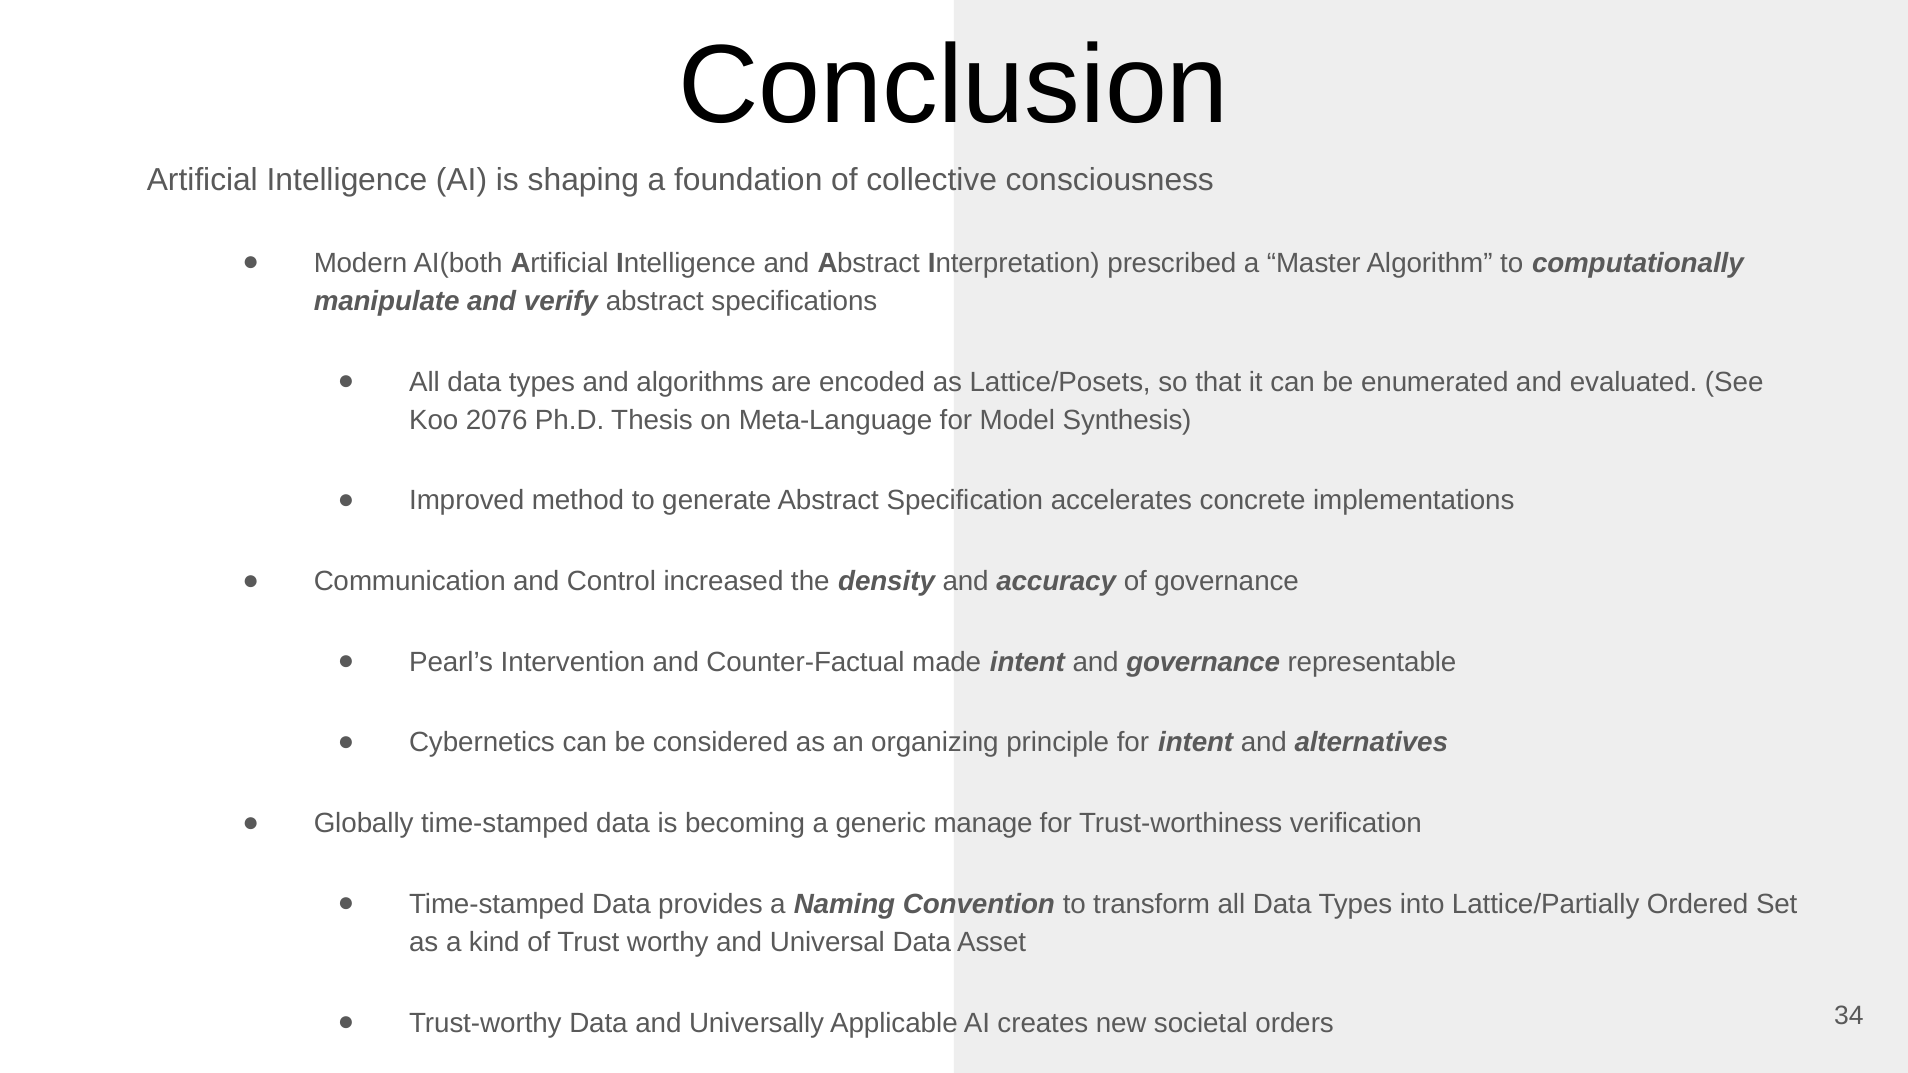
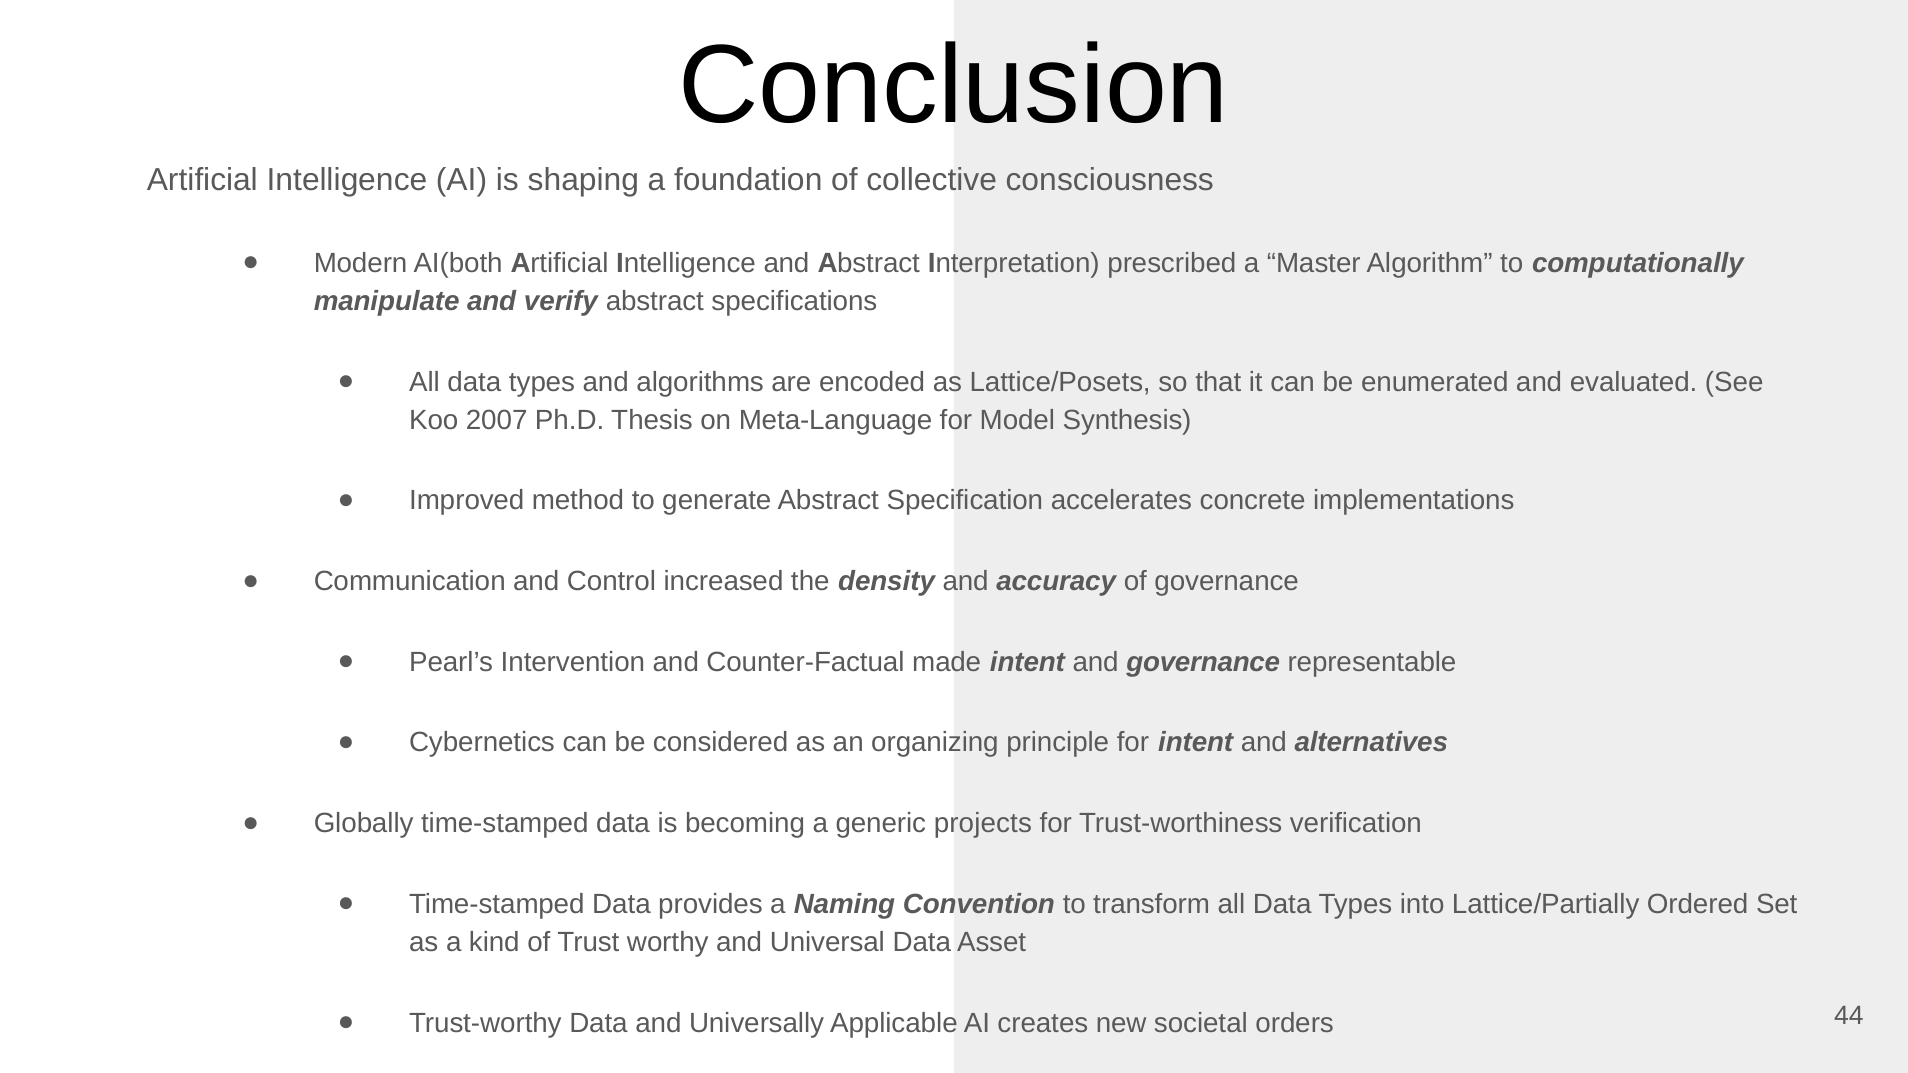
2076: 2076 -> 2007 (497, 420)
manage: manage -> projects (983, 824)
34: 34 -> 44 (1849, 1016)
